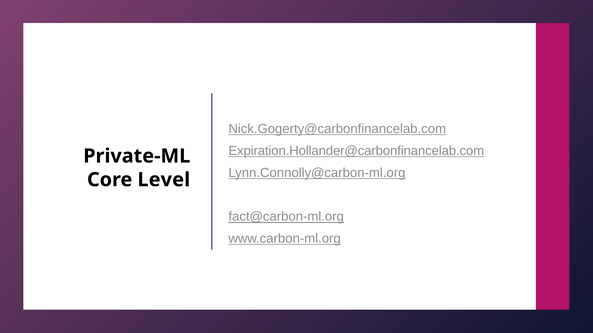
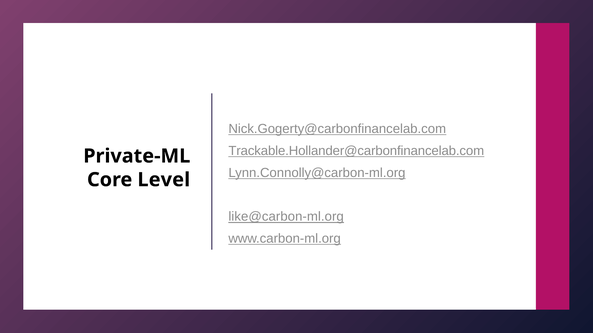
Expiration.Hollander@carbonfinancelab.com: Expiration.Hollander@carbonfinancelab.com -> Trackable.Hollander@carbonfinancelab.com (356, 151)
fact@carbon-ml.org: fact@carbon-ml.org -> like@carbon-ml.org (286, 217)
